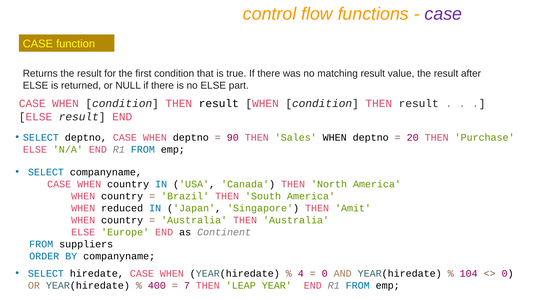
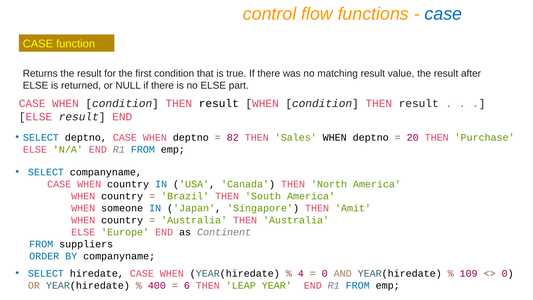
case colour: purple -> blue (443, 14)
90: 90 -> 82 (233, 137)
reduced: reduced -> someone (122, 208)
104: 104 -> 109 (469, 273)
7: 7 -> 6 (187, 285)
